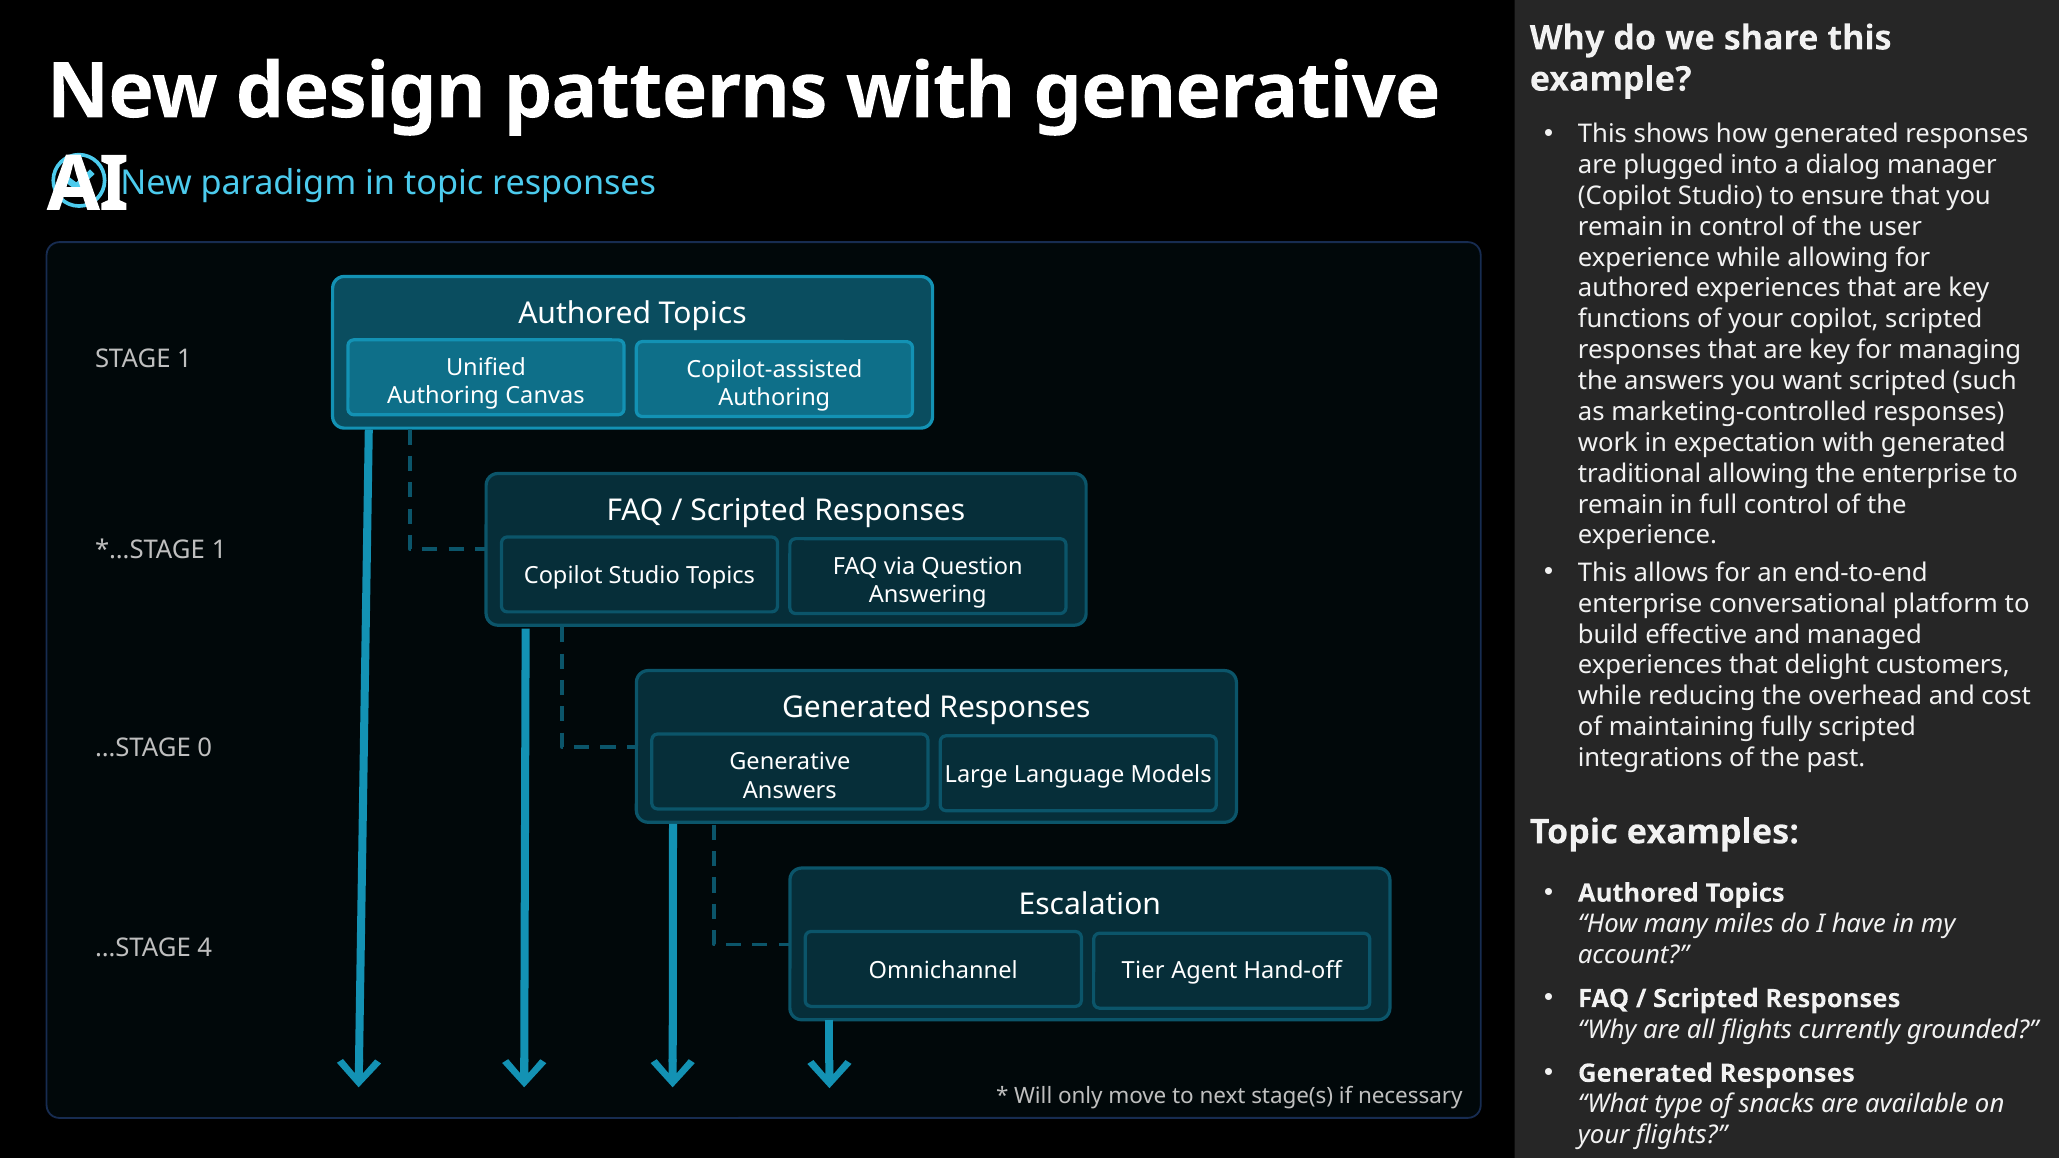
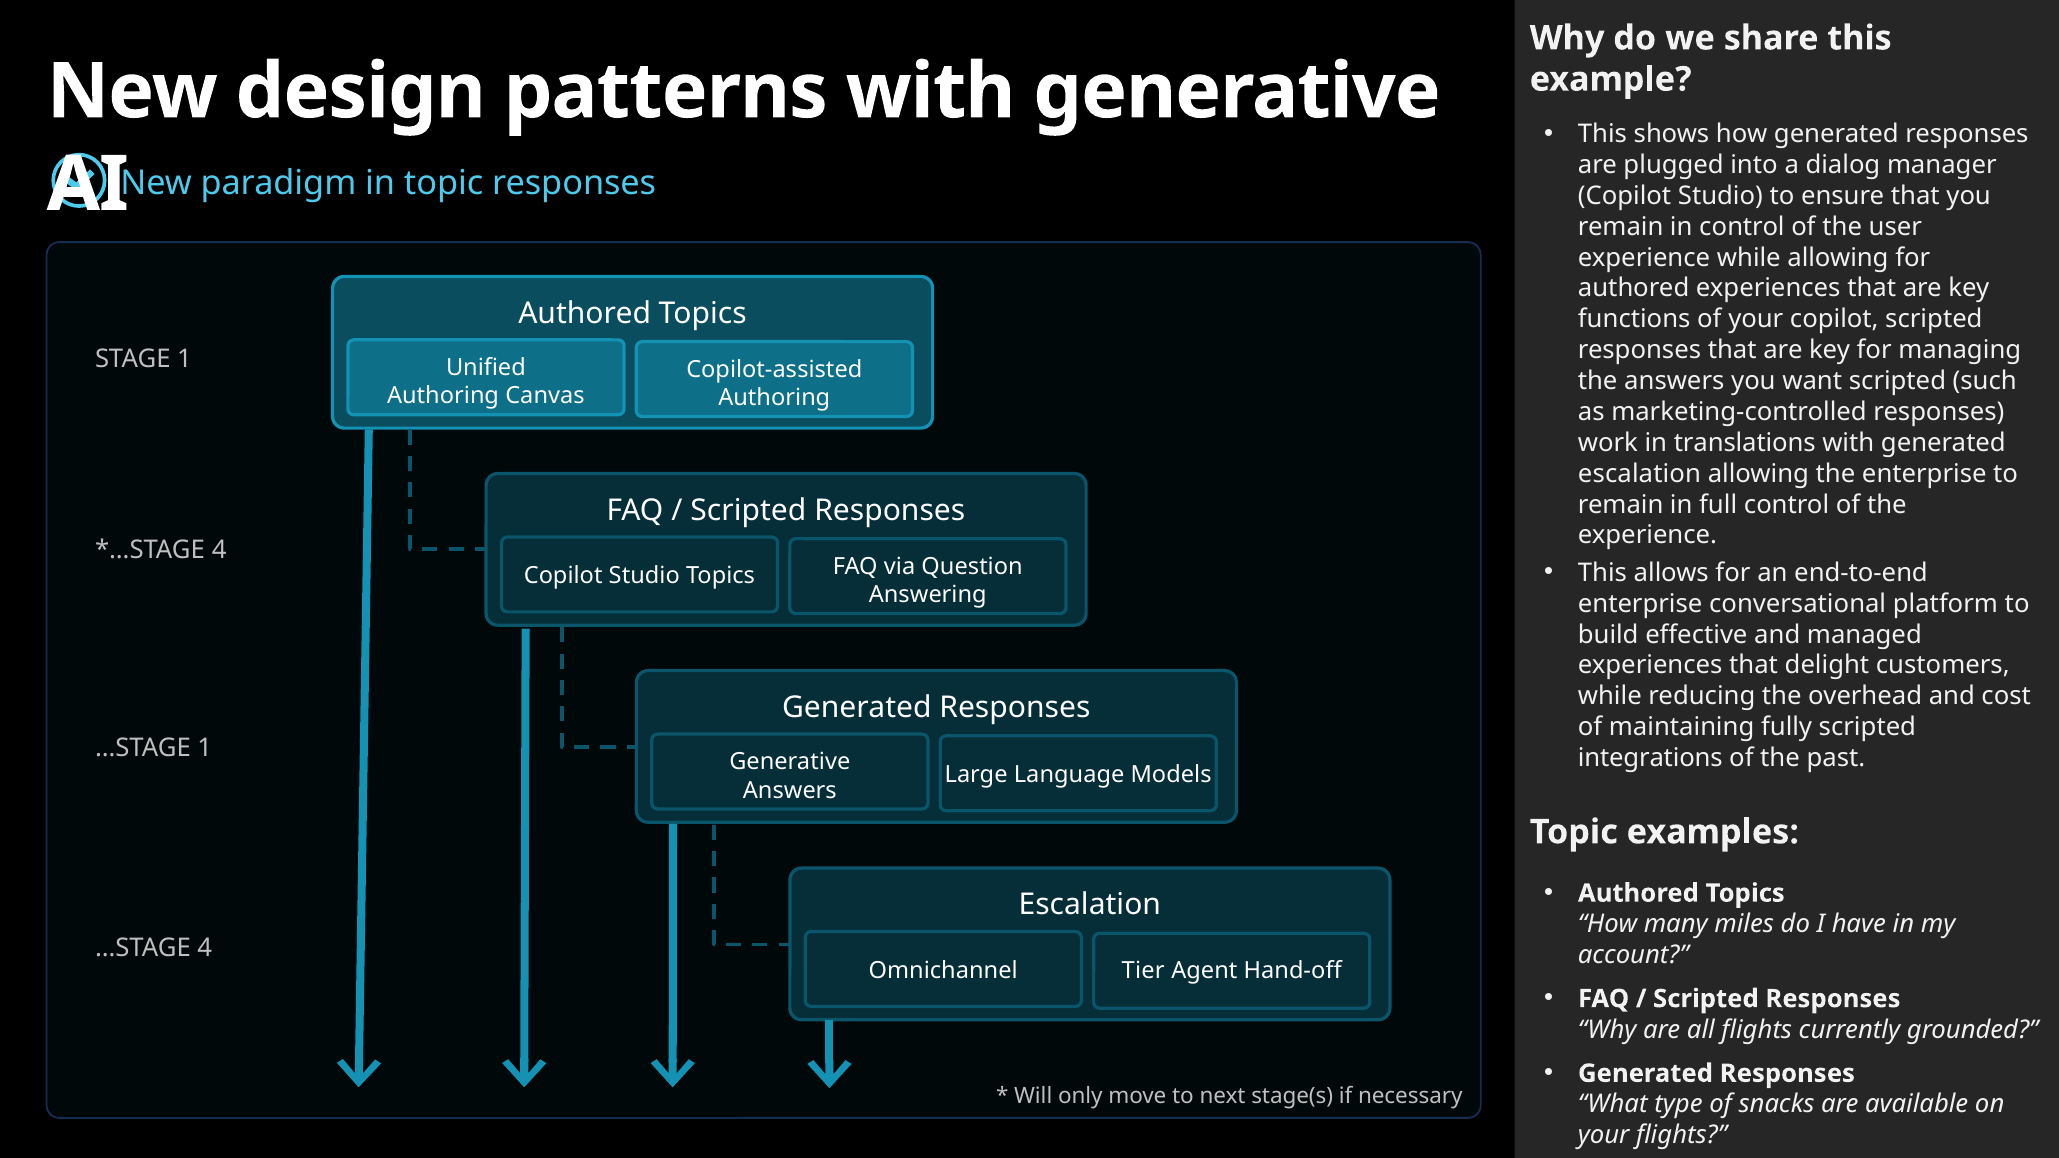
expectation: expectation -> translations (1745, 443)
traditional: traditional -> escalation (1639, 474)
1: 1 -> 4 (219, 550)
…STAGE 0: 0 -> 1 (205, 748)
